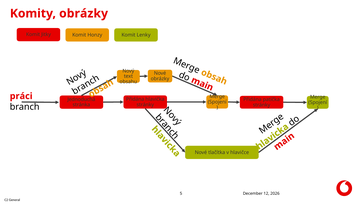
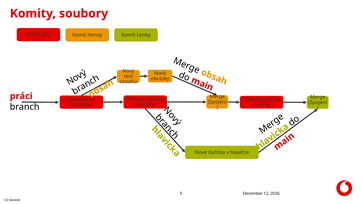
Komity obrázky: obrázky -> soubory (84, 13)
